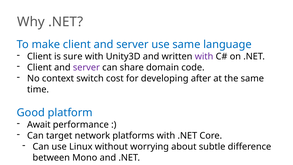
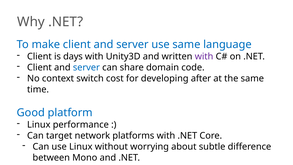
sure: sure -> days (73, 56)
server colour: purple -> blue (86, 67)
Await: Await -> Linux (39, 125)
